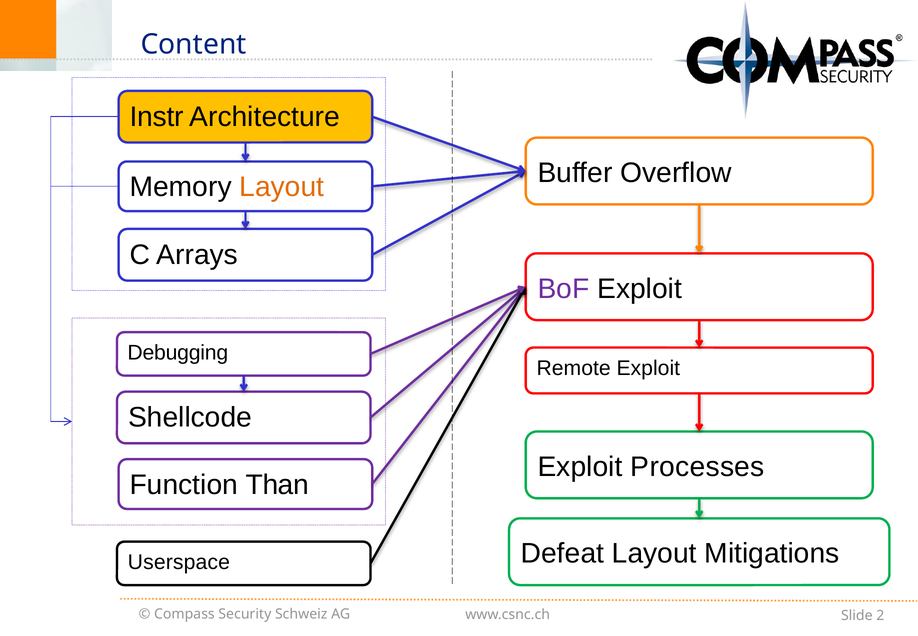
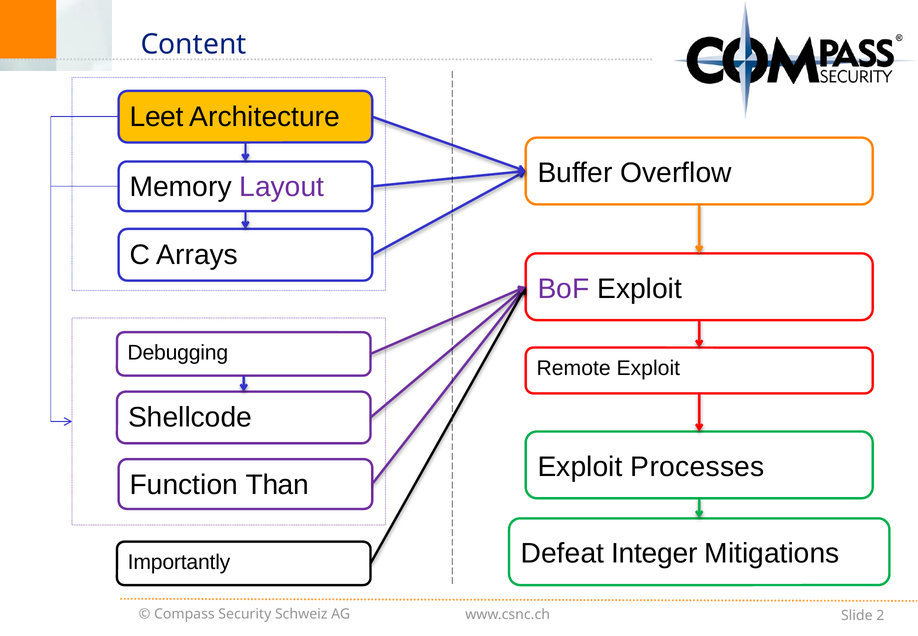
Instr: Instr -> Leet (157, 117)
Layout colour: orange -> purple (282, 187)
Layout: Layout -> Integer (654, 553)
Userspace: Userspace -> Importantly (179, 562)
